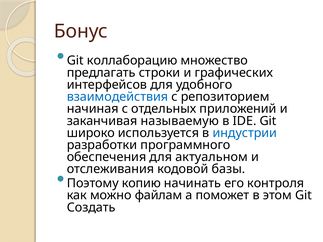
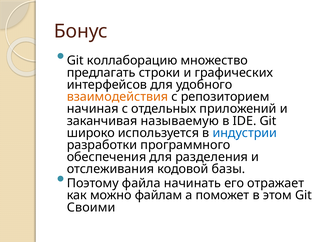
взаимодействия colour: blue -> orange (117, 97)
актуальном: актуальном -> разделения (212, 157)
копию: копию -> файла (141, 183)
контроля: контроля -> отражает (276, 183)
Создать: Создать -> Своими (91, 208)
